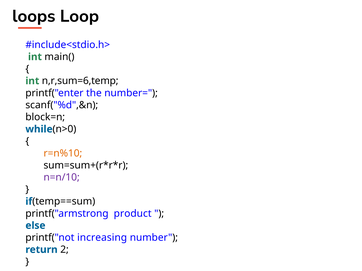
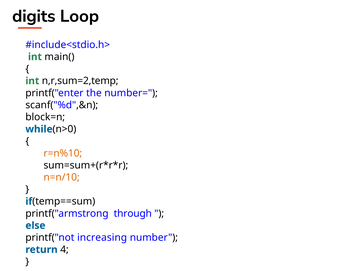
loops: loops -> digits (34, 16)
n,r,sum=6,temp: n,r,sum=6,temp -> n,r,sum=2,temp (80, 81)
n=n/10 colour: purple -> orange (62, 178)
product: product -> through (133, 214)
2: 2 -> 4 (65, 250)
